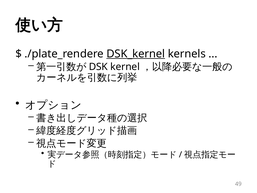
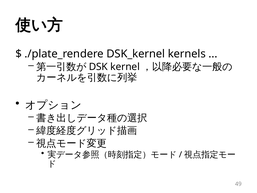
DSK_kernel underline: present -> none (136, 54)
